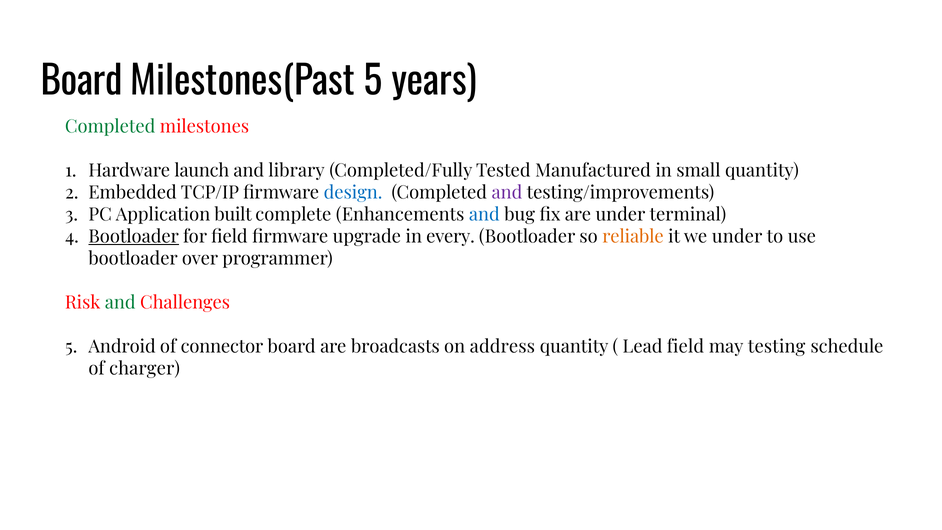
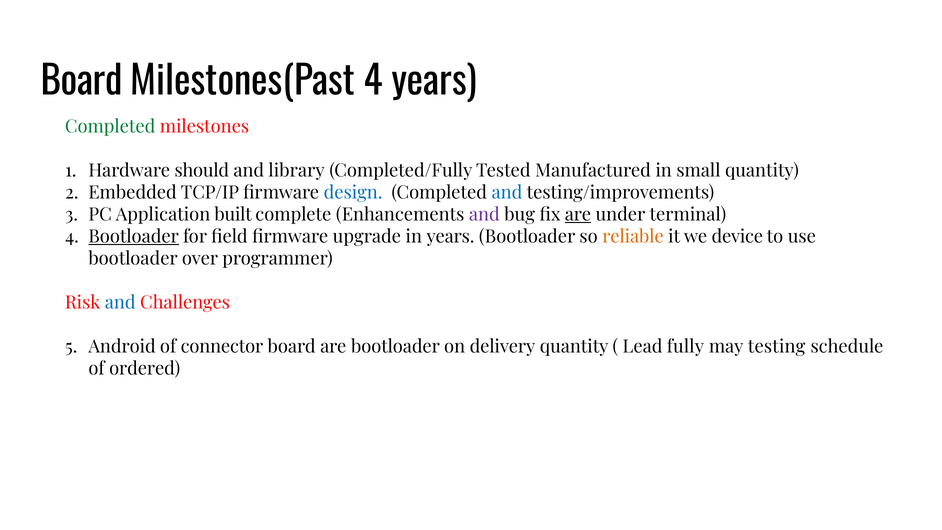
Milestones(Past 5: 5 -> 4 (373, 82)
launch: launch -> should (202, 170)
and colour: purple -> blue (507, 192)
and colour: blue -> purple (484, 214)
are underline: none -> present (578, 214)
in every: every -> years (450, 236)
we under: under -> device (737, 236)
and colour: green -> blue (120, 302)
are broadcasts: broadcasts -> bootloader (395, 346)
address: address -> delivery (502, 346)
Lead field: field -> fully (685, 346)
charger: charger -> ordered (145, 368)
